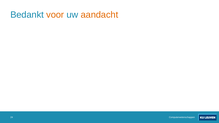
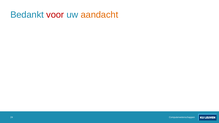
voor colour: orange -> red (55, 15)
